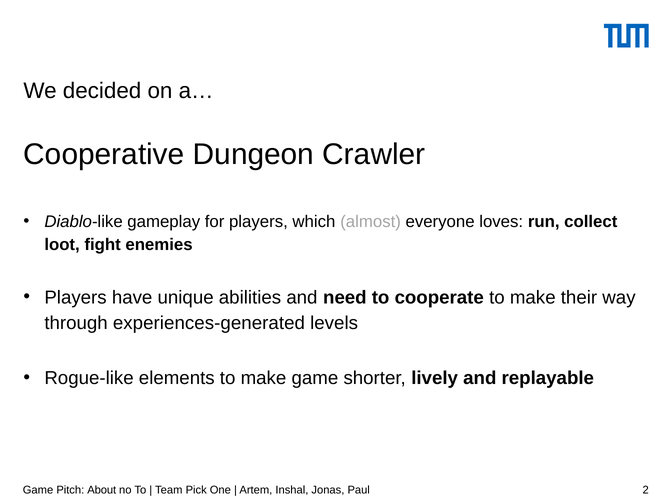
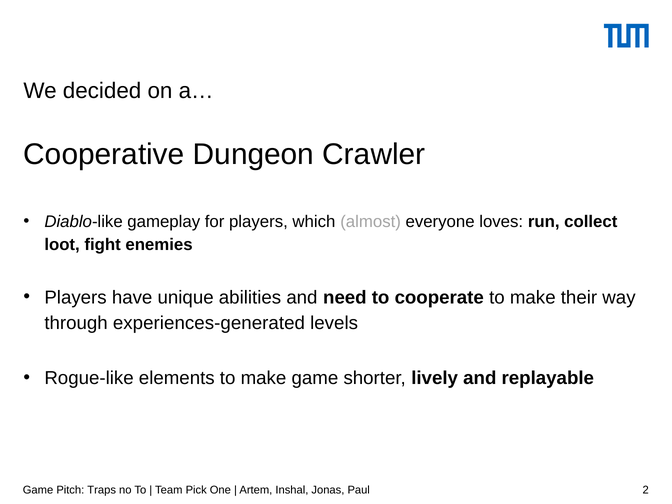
About: About -> Traps (102, 490)
